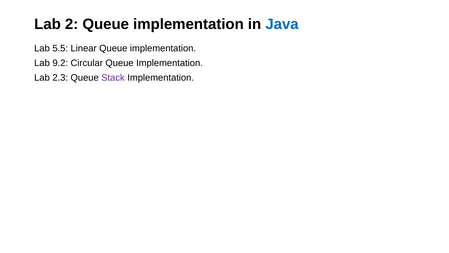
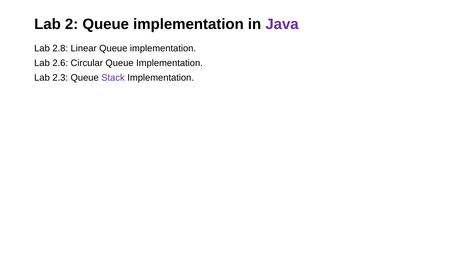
Java colour: blue -> purple (282, 24)
5.5: 5.5 -> 2.8 (60, 48)
9.2: 9.2 -> 2.6 (60, 63)
